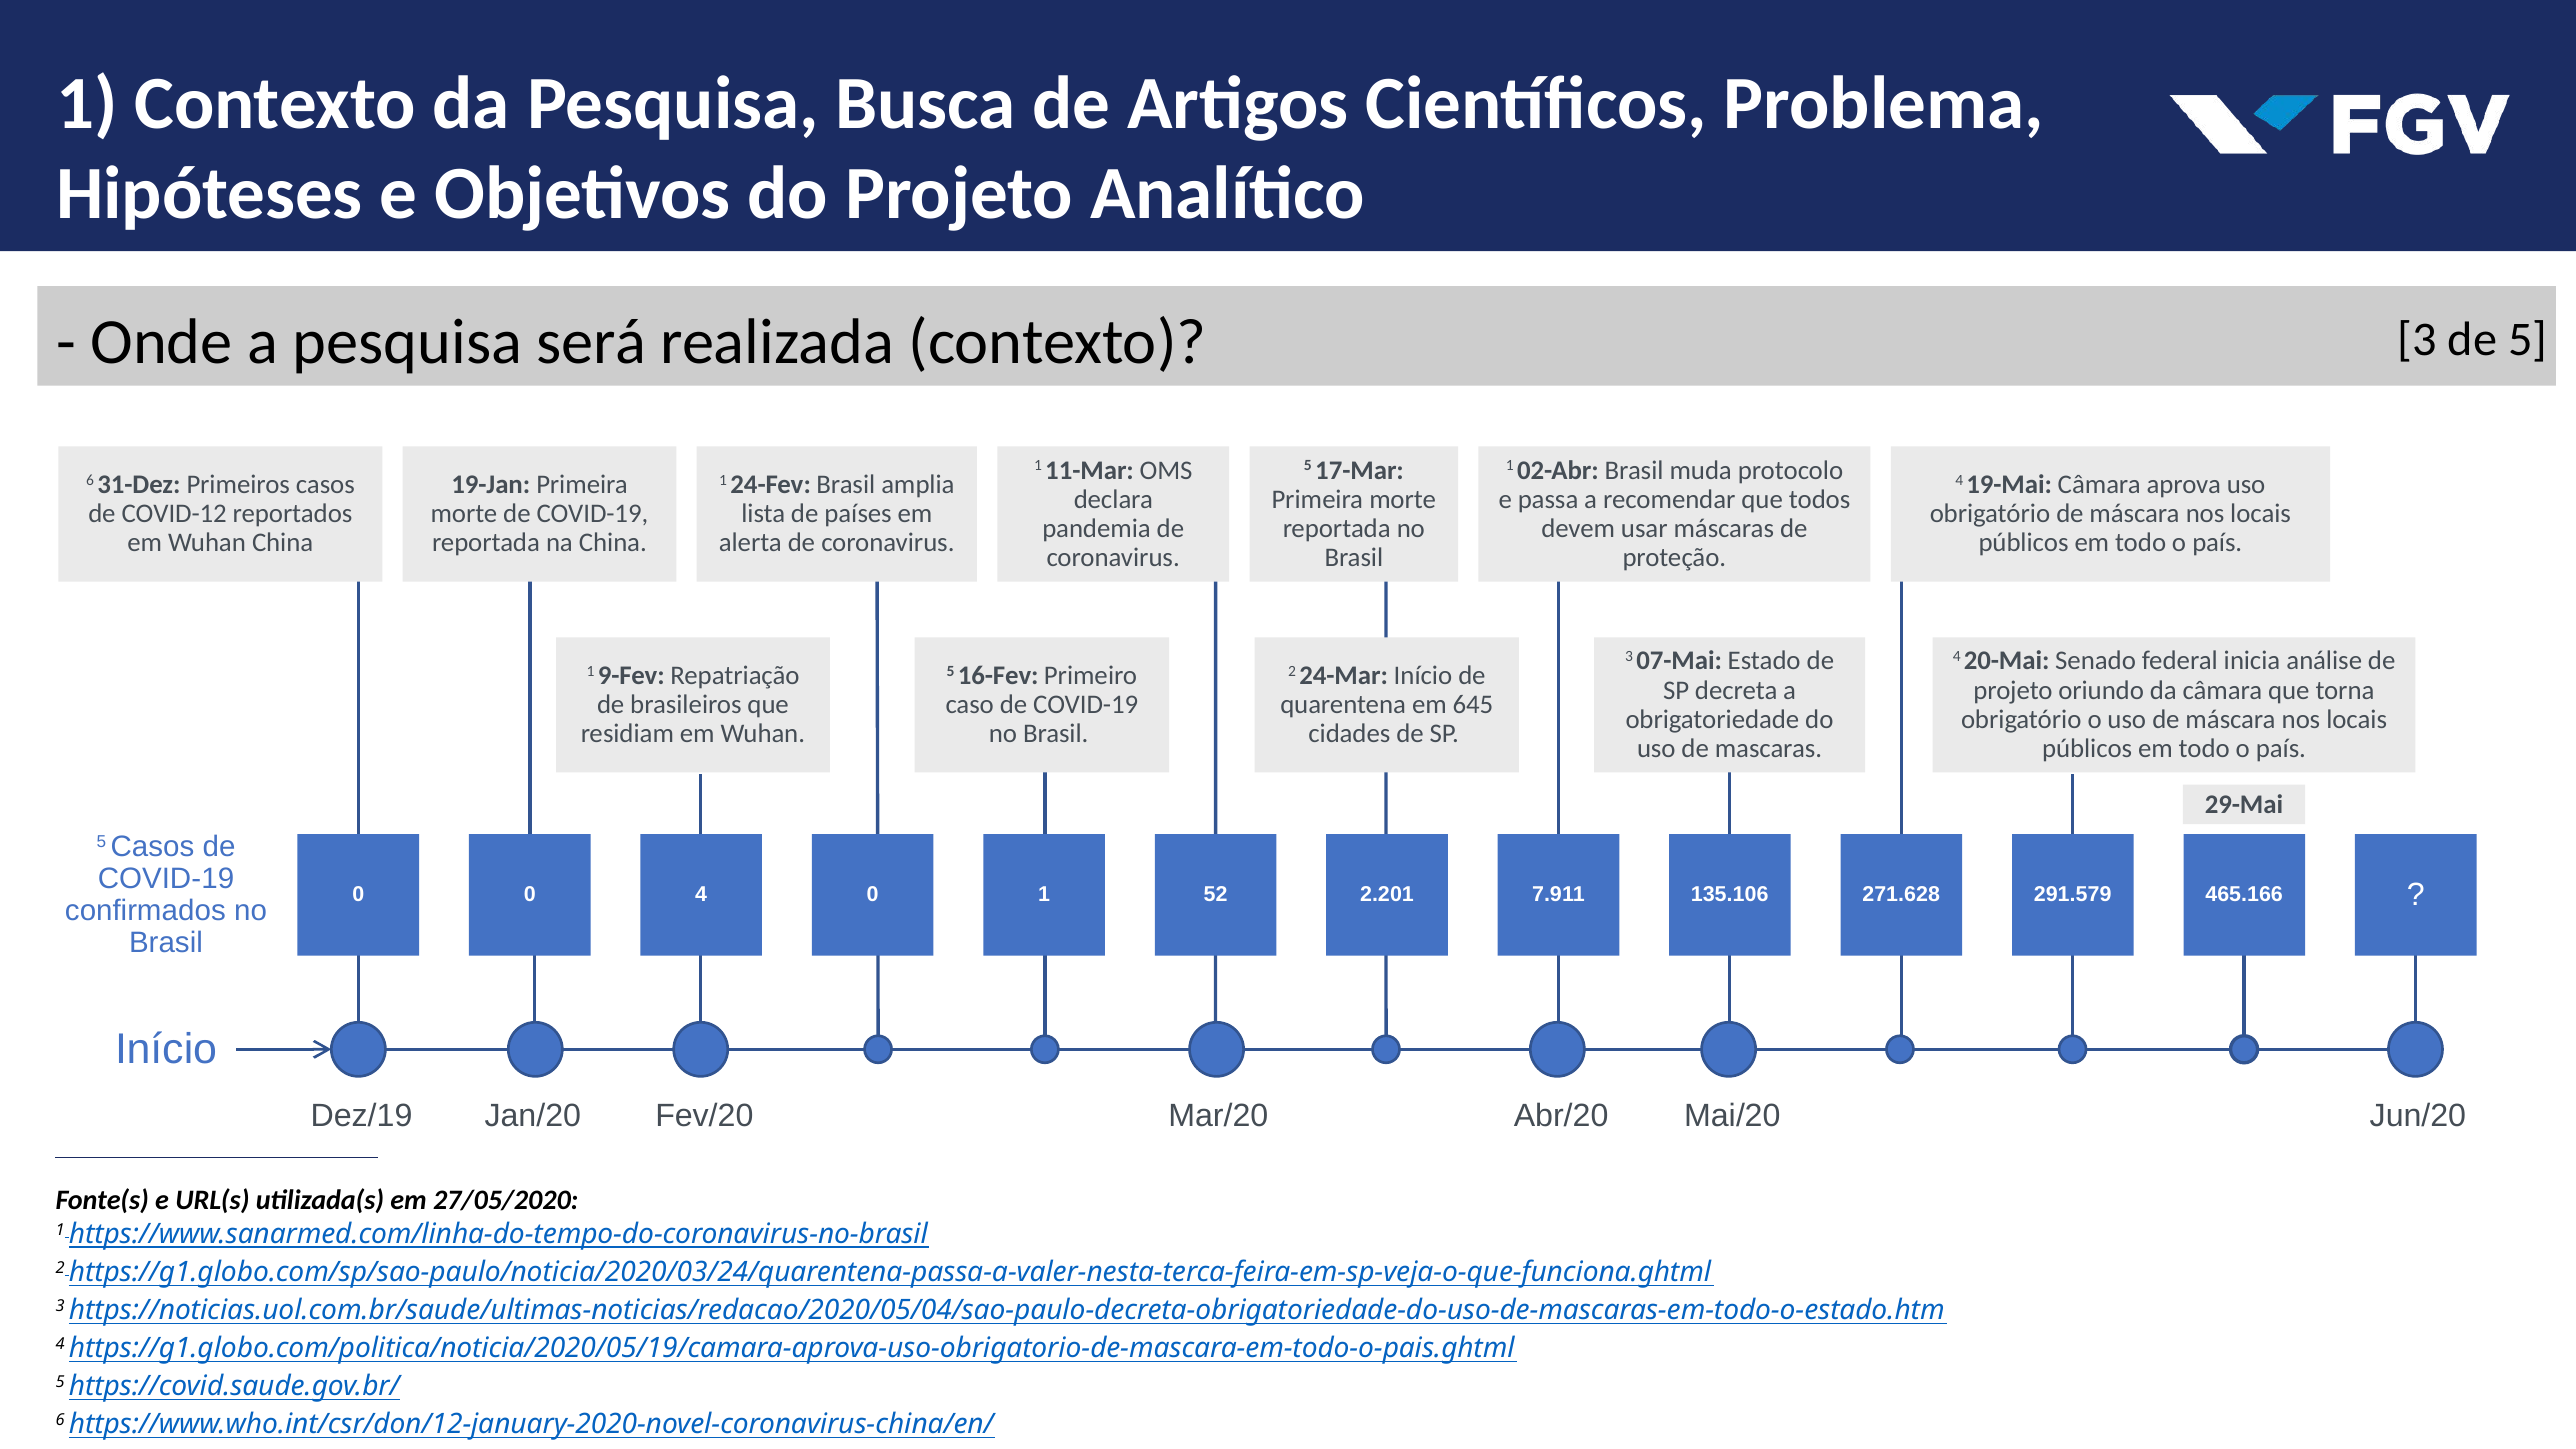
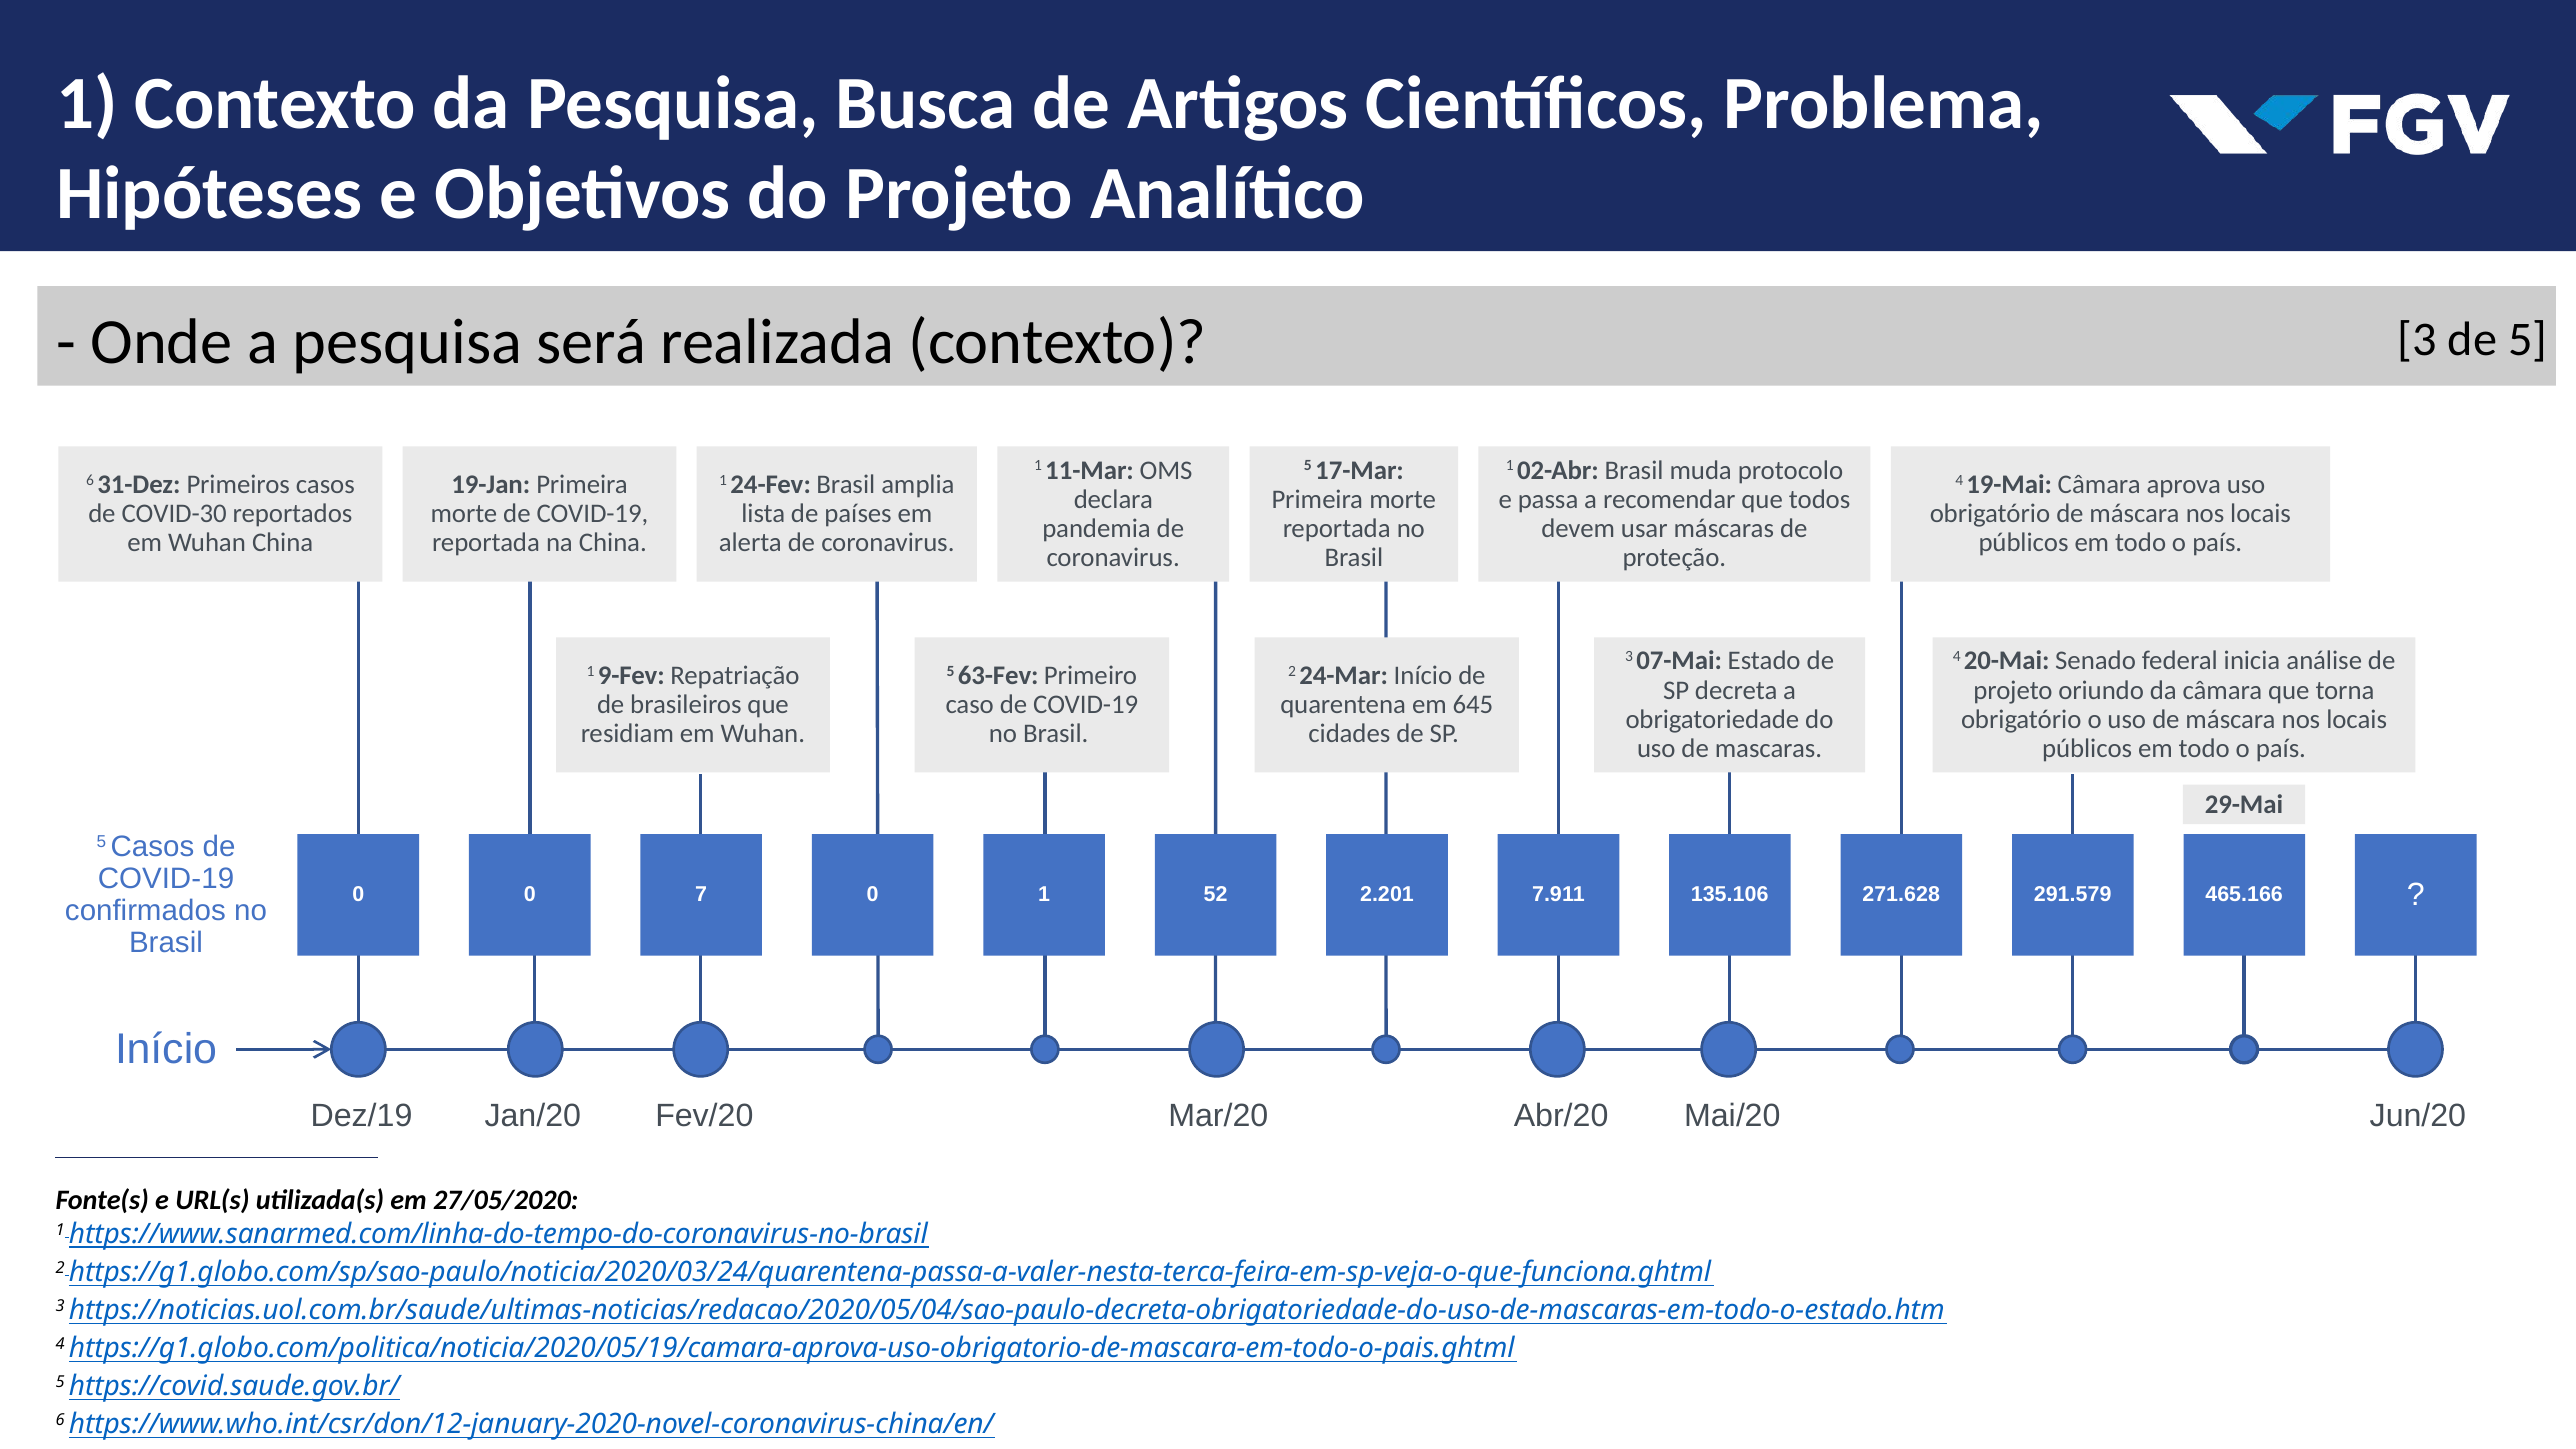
COVID-12: COVID-12 -> COVID-30 (174, 514)
16-Fev: 16-Fev -> 63-Fev (998, 676)
0 4: 4 -> 7 (701, 895)
